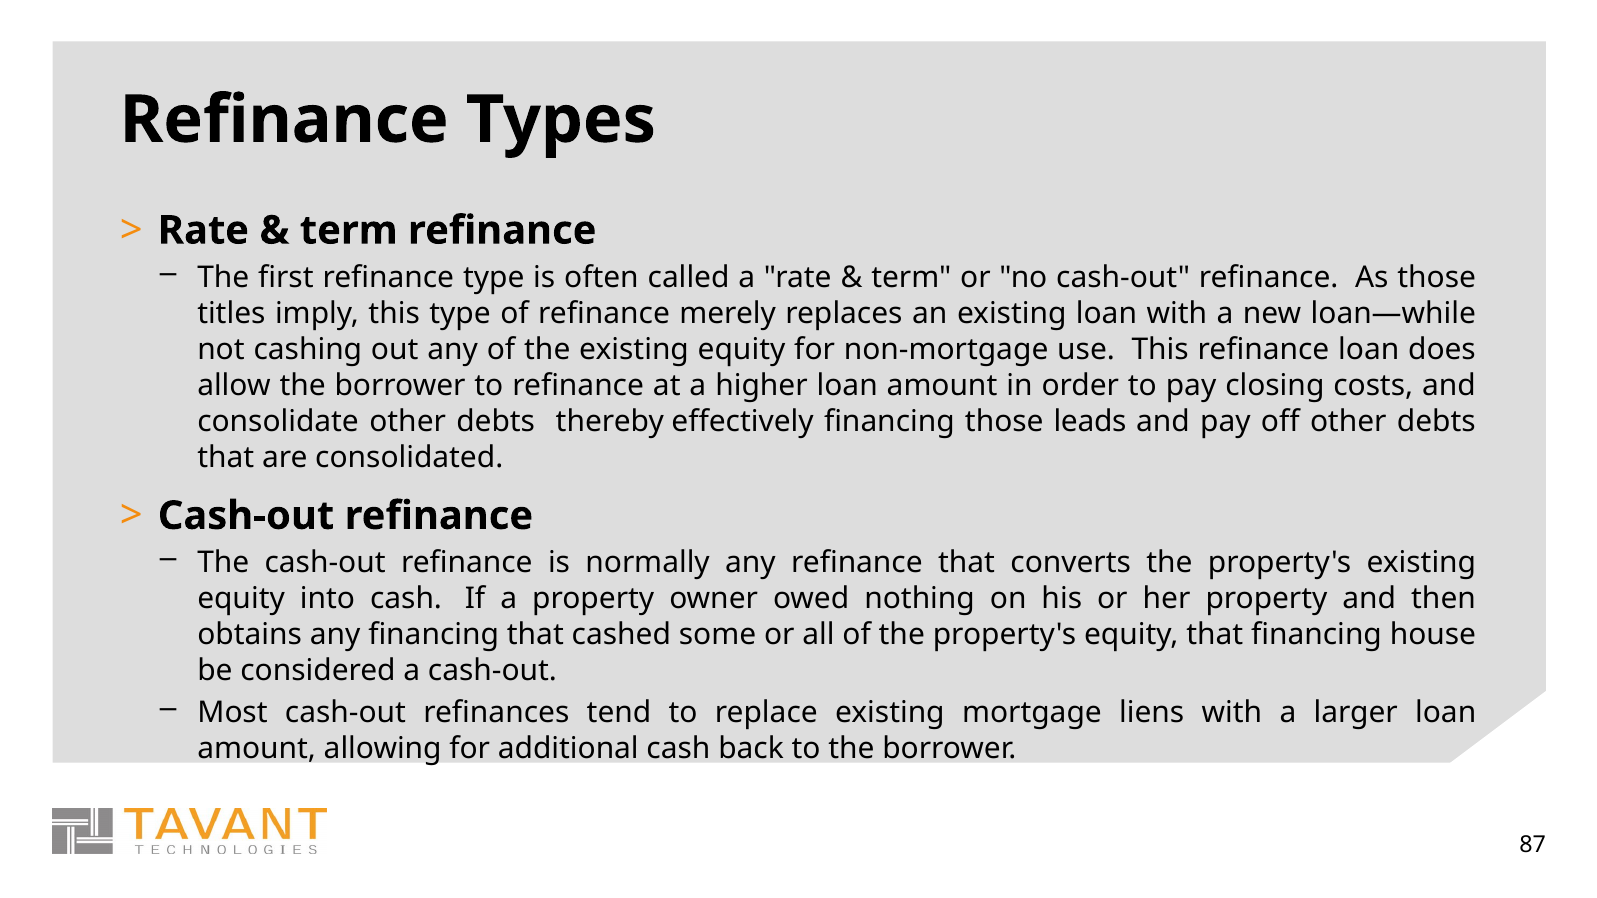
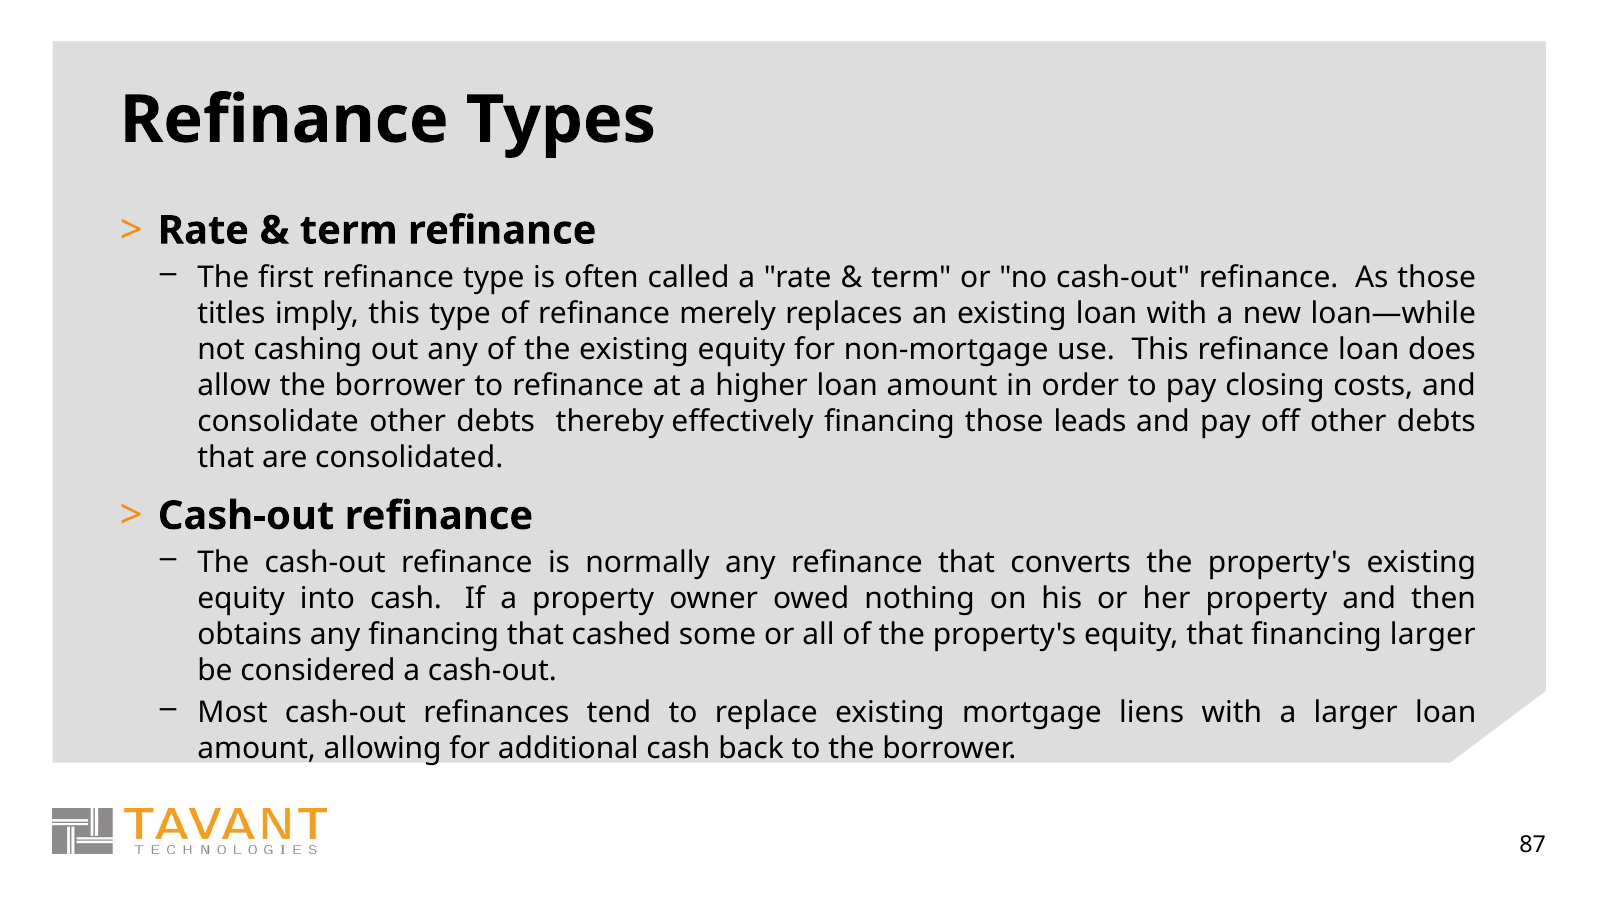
financing house: house -> larger (1433, 635)
